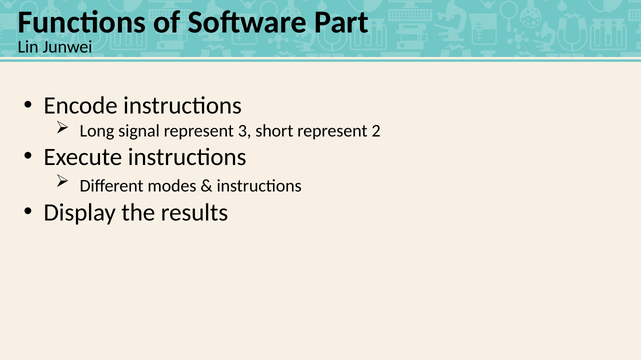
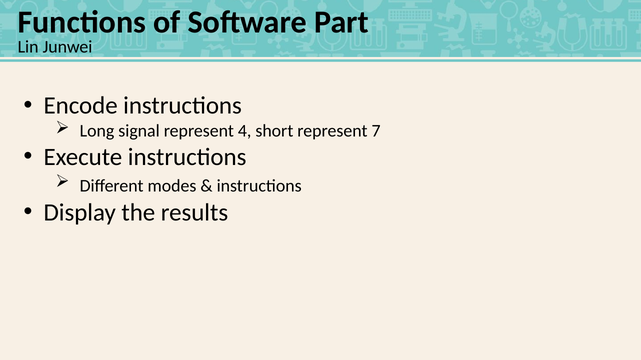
3: 3 -> 4 (245, 131)
2: 2 -> 7 (376, 131)
